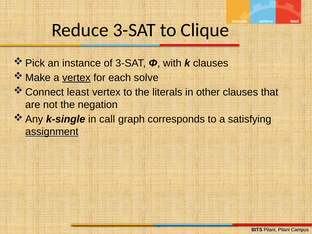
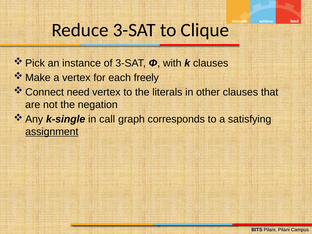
vertex underline: present -> none (76, 78)
solve: solve -> freely (146, 78)
least: least -> need (78, 92)
